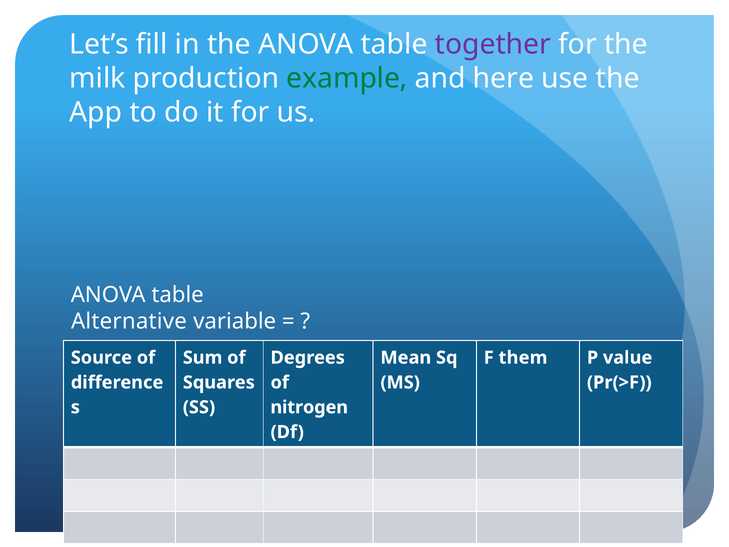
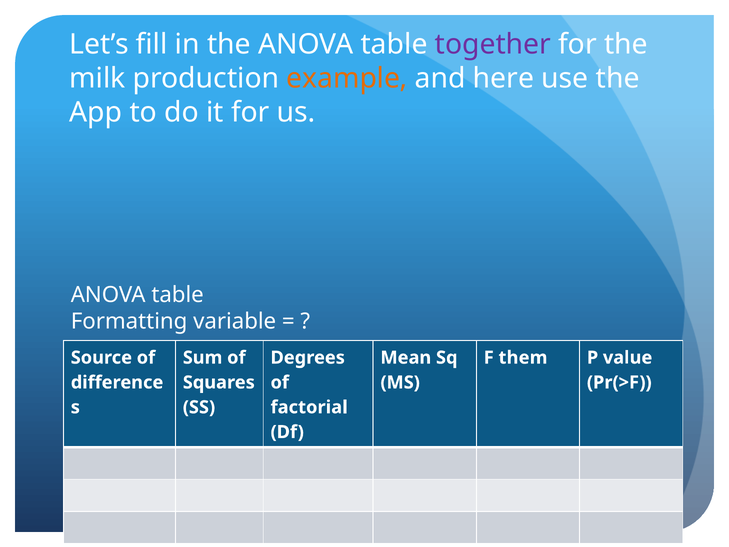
example colour: green -> orange (347, 78)
Alternative: Alternative -> Formatting (129, 321)
nitrogen: nitrogen -> factorial (309, 407)
